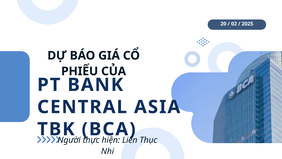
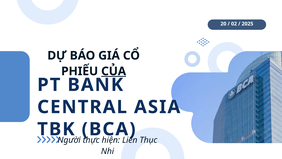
CỦA underline: none -> present (114, 71)
